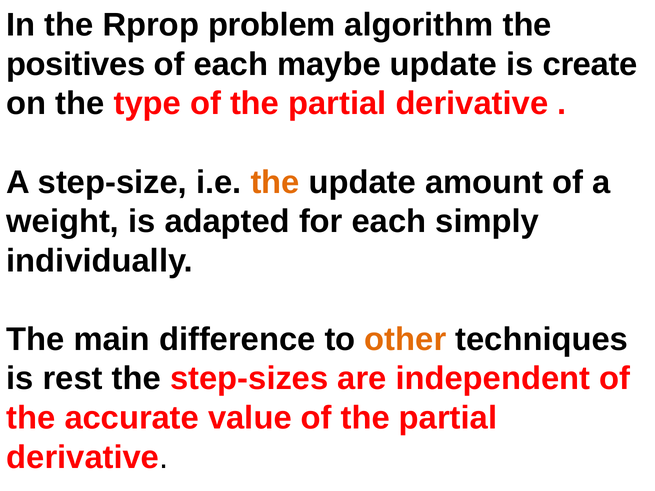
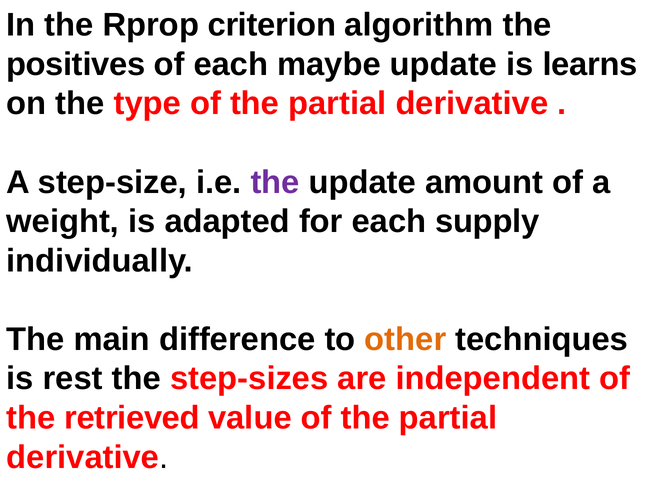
problem: problem -> criterion (272, 25)
create: create -> learns (590, 64)
the colour: orange -> purple (275, 182)
simply: simply -> supply (487, 222)
accurate: accurate -> retrieved (132, 418)
